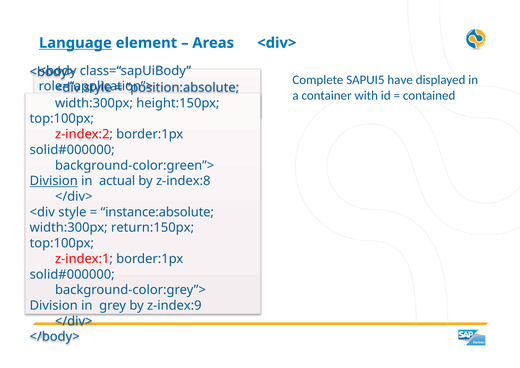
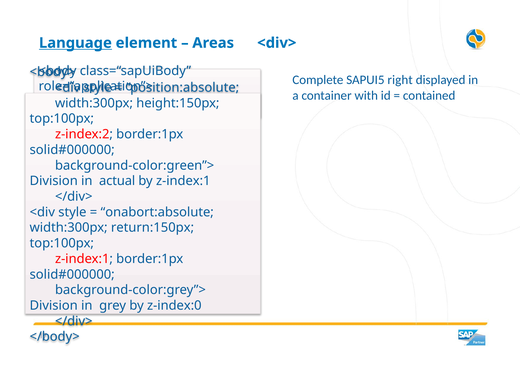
have: have -> right (400, 80)
Division underline: present -> none (54, 181)
by z-index:8: z-index:8 -> z-index:1 (183, 181)
instance:absolute: instance:absolute -> onabort:absolute (157, 212)
z-index:9: z-index:9 -> z-index:0 (174, 306)
